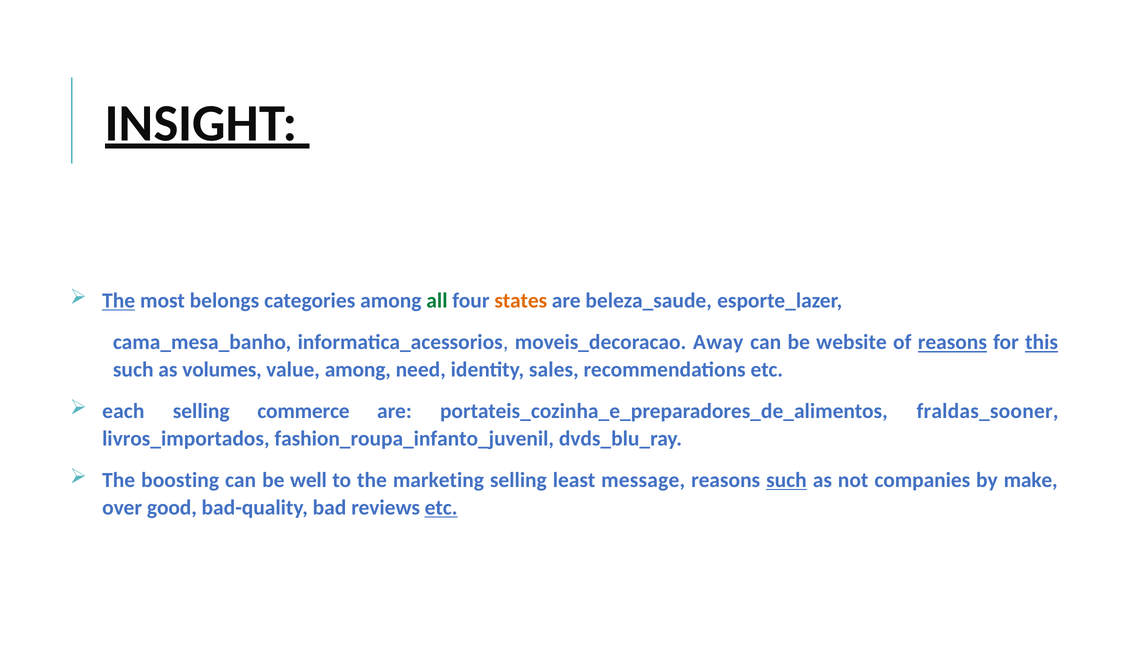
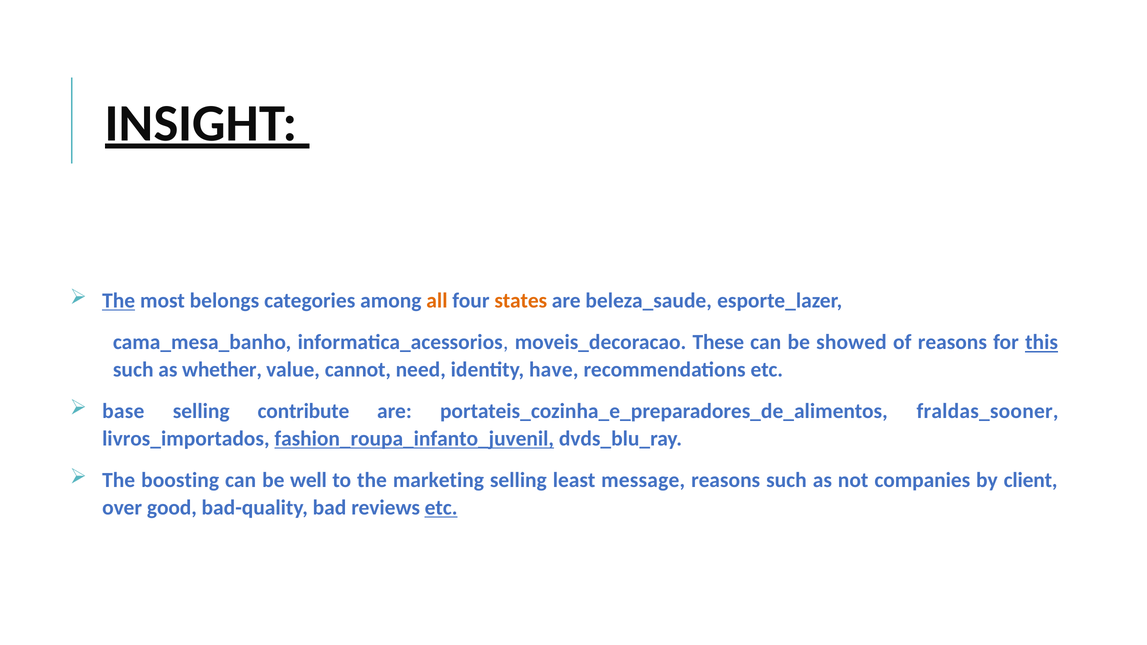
all colour: green -> orange (437, 301)
Away: Away -> These (718, 342)
website: website -> showed (851, 342)
reasons underline: present -> none (952, 342)
volumes: volumes -> whether (222, 370)
value among: among -> cannot (358, 370)
sales: sales -> have (554, 370)
each: each -> base (123, 411)
commerce: commerce -> contribute (303, 411)
fashion_roupa_infanto_juvenil underline: none -> present (414, 439)
such underline: present -> none (786, 480)
make: make -> client (1031, 480)
